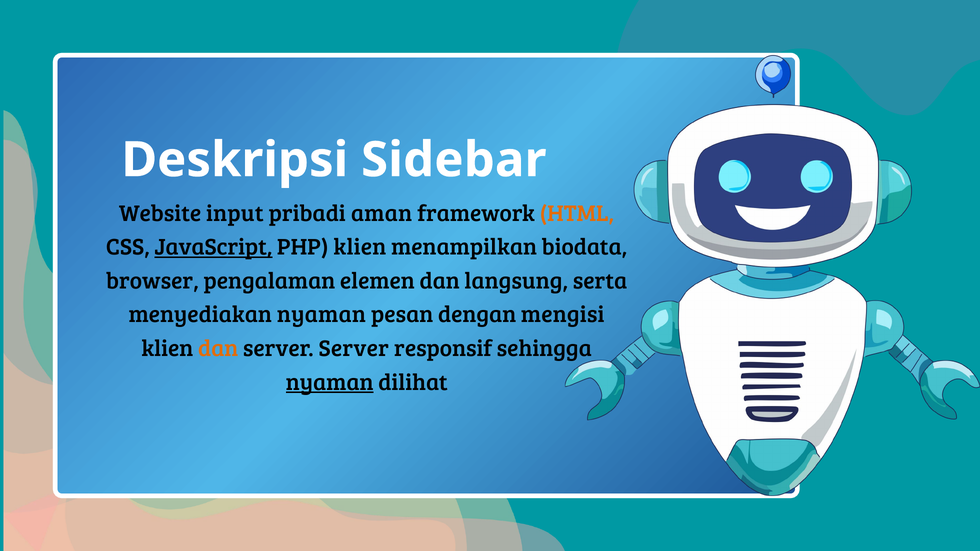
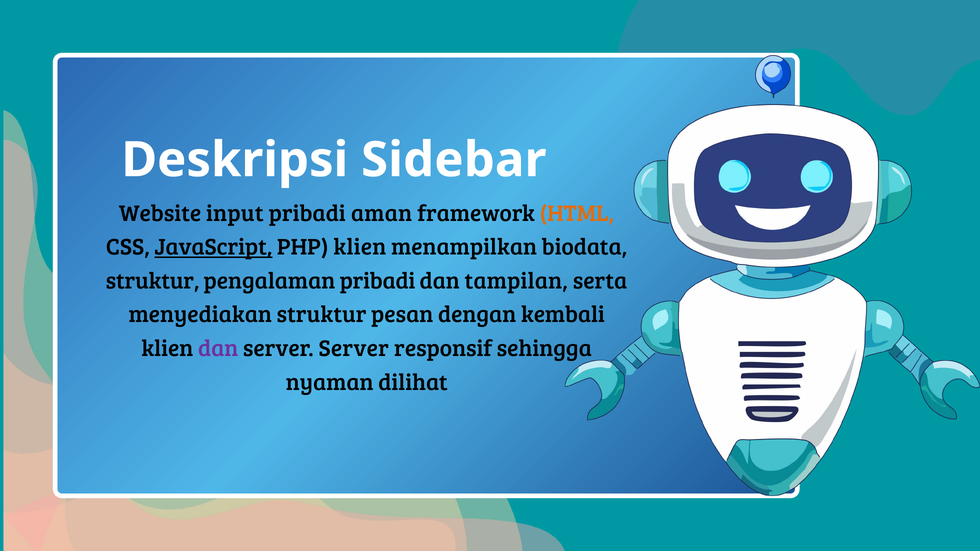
browser: browser -> struktur (153, 281)
pengalaman elemen: elemen -> pribadi (378, 281)
langsung: langsung -> tampilan (516, 281)
menyediakan nyaman: nyaman -> struktur (322, 315)
mengisi: mengisi -> kembali (563, 315)
dan colour: orange -> purple (218, 349)
nyaman underline: present -> none (330, 383)
